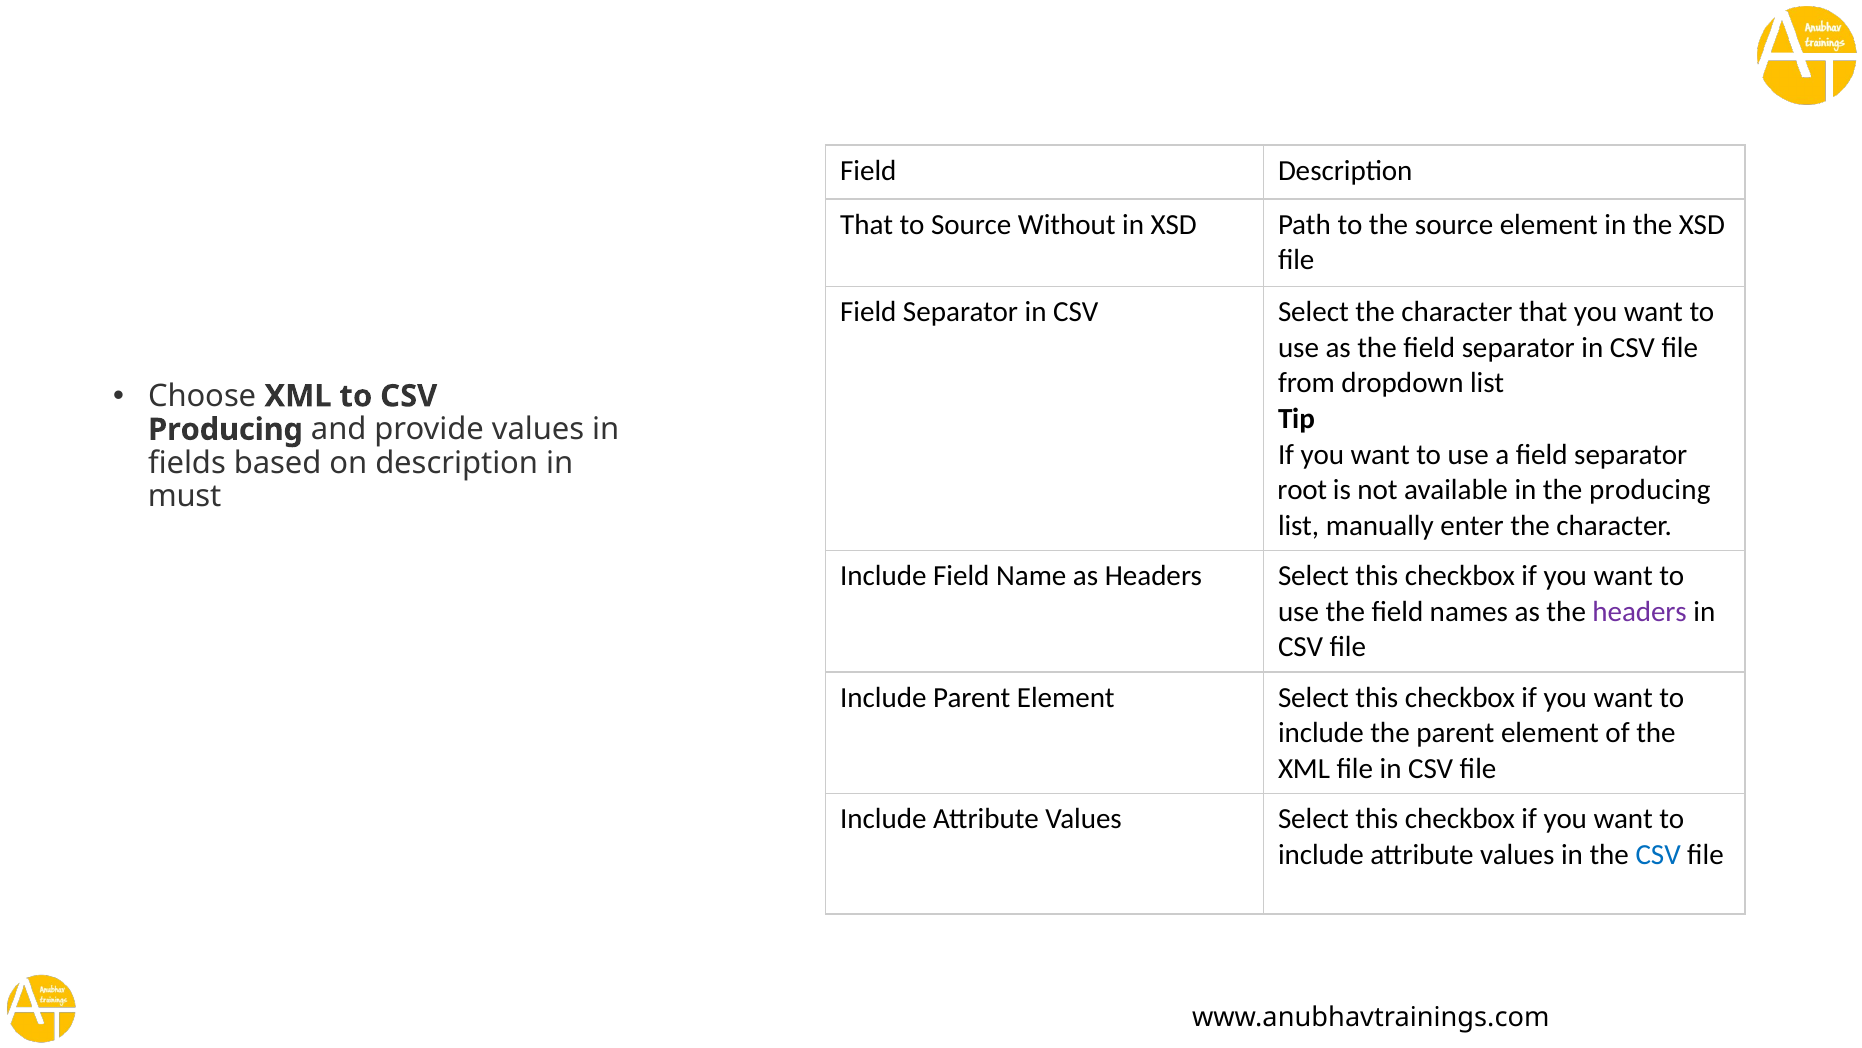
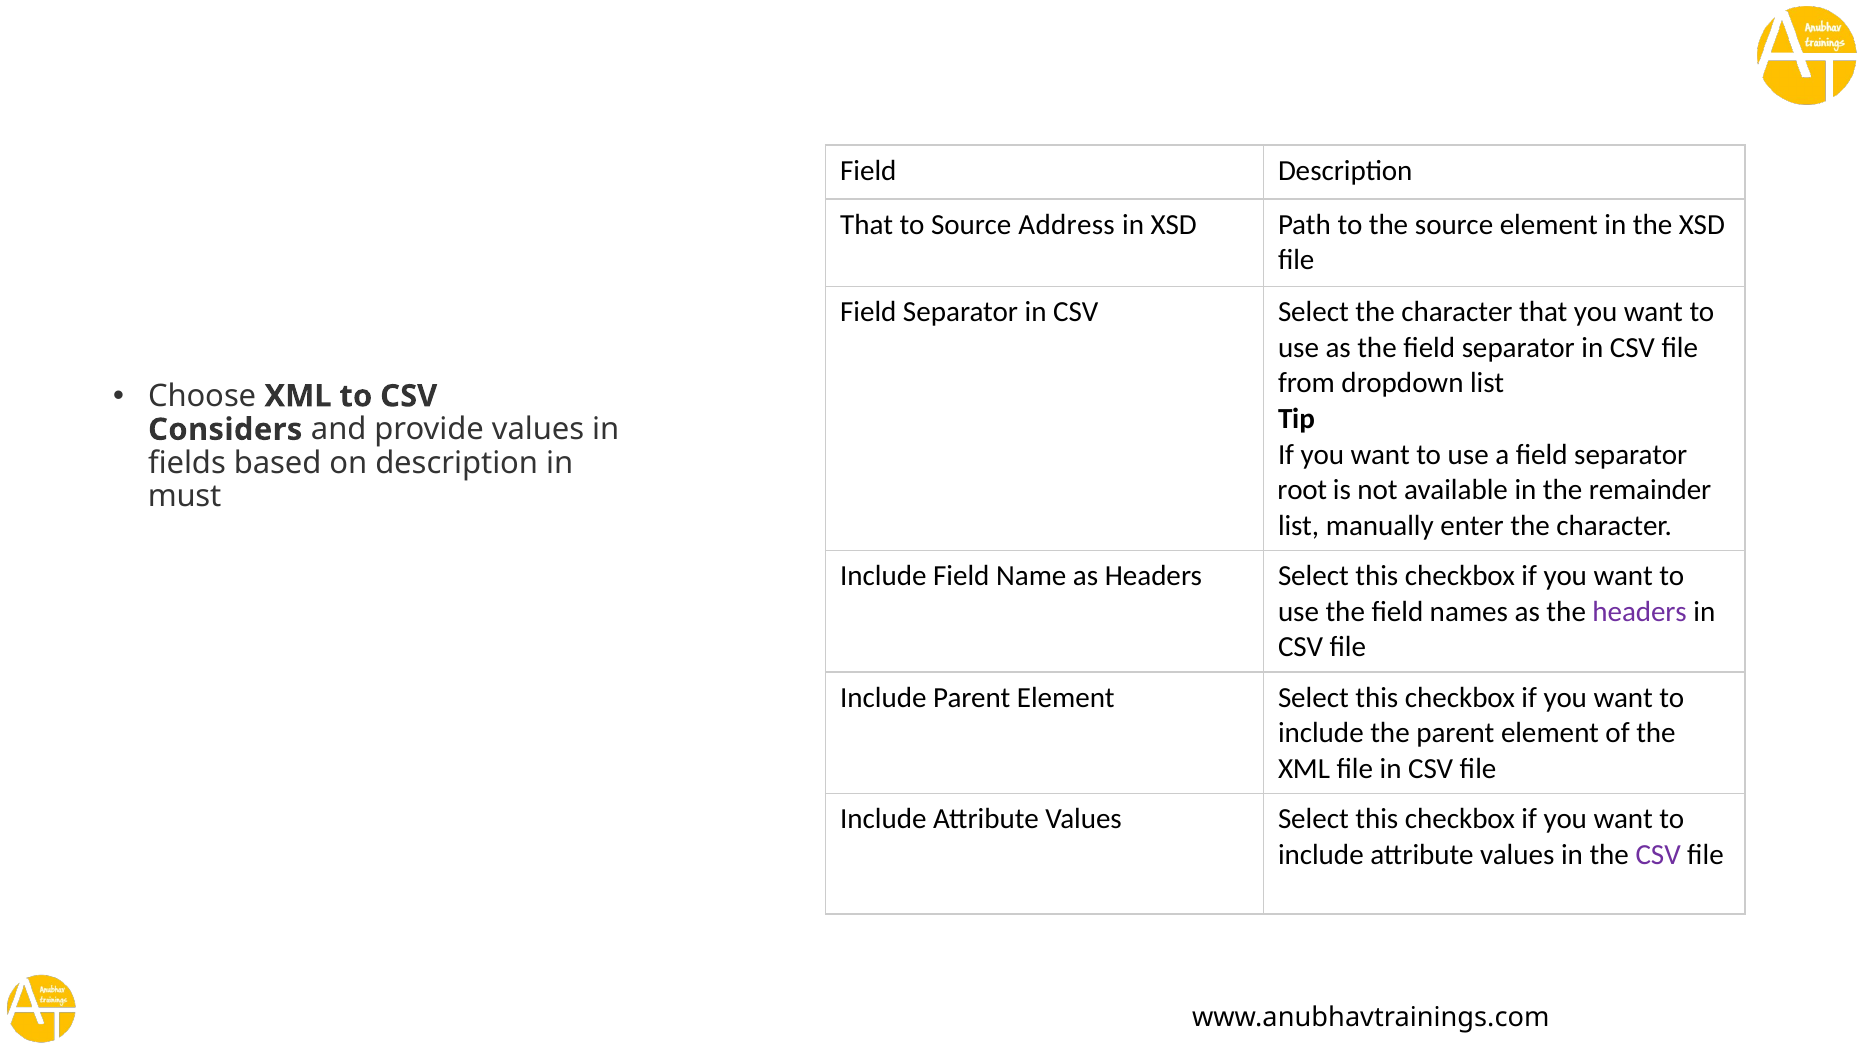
Without: Without -> Address (1067, 224)
Producing: Producing -> Considers (225, 429)
the producing: producing -> remainder (1650, 490)
CSV colour: blue -> purple (1658, 854)
